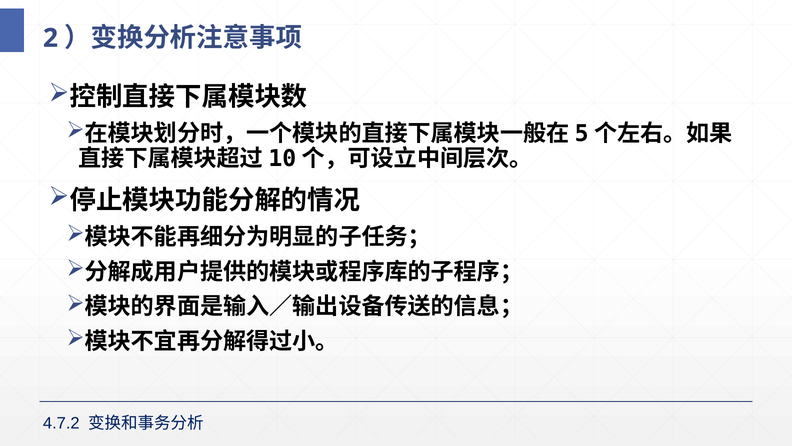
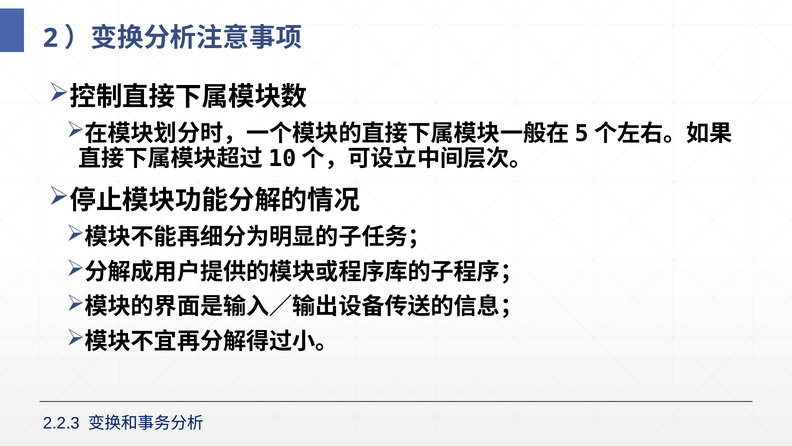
4.7.2: 4.7.2 -> 2.2.3 (61, 423)
